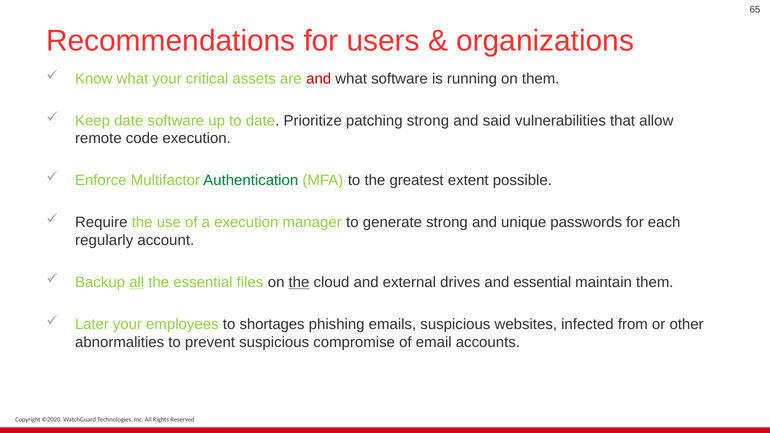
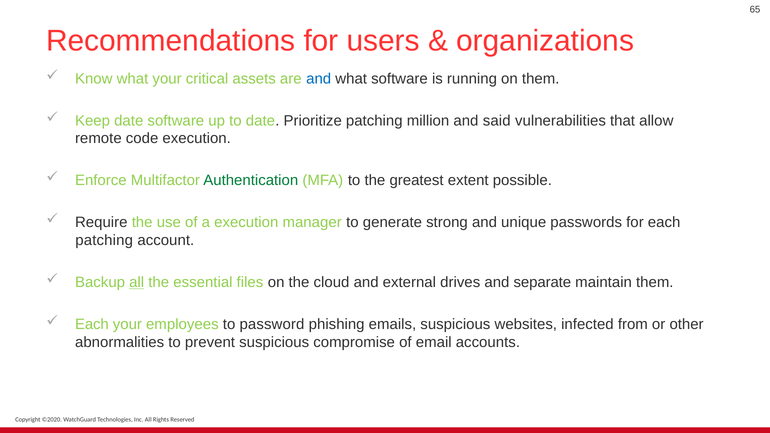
and colour: red -> blue (319, 79)
patching strong: strong -> million (428, 121)
regularly: regularly -> patching (104, 240)
the underline: present -> none (299, 282)
and essential: essential -> separate (542, 282)
Later: Later -> Each (92, 324)
shortages: shortages -> password (272, 324)
